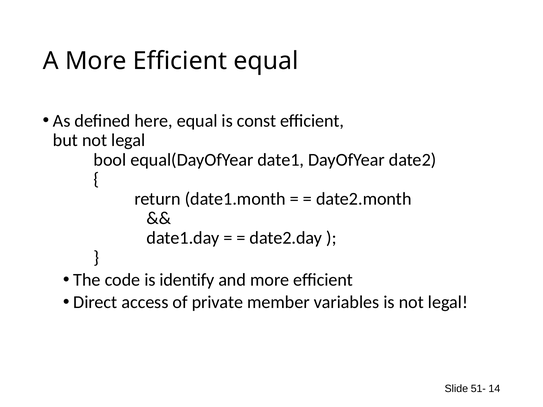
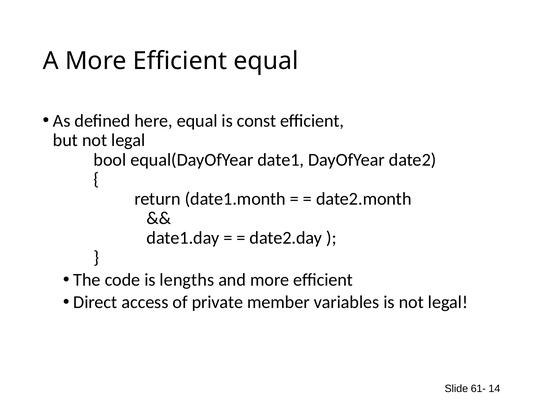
identify: identify -> lengths (187, 280)
51-: 51- -> 61- (478, 389)
